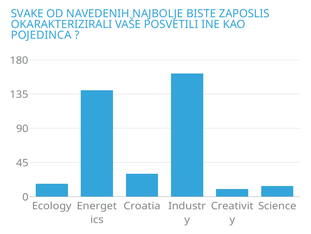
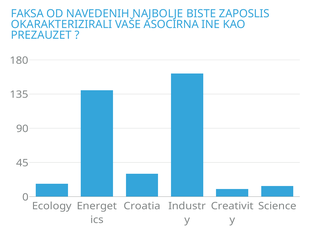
SVAKE: SVAKE -> FAKSA (27, 14)
POSVETILI: POSVETILI -> ASOCIRNA (171, 24)
POJEDINCA: POJEDINCA -> PREZAUZET (41, 35)
